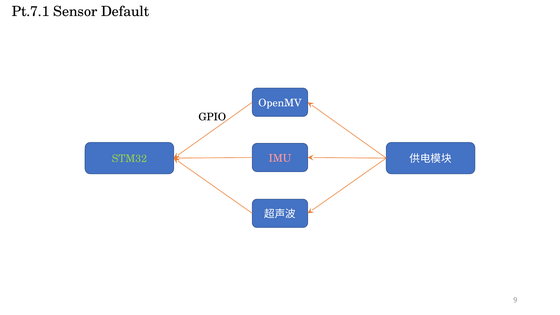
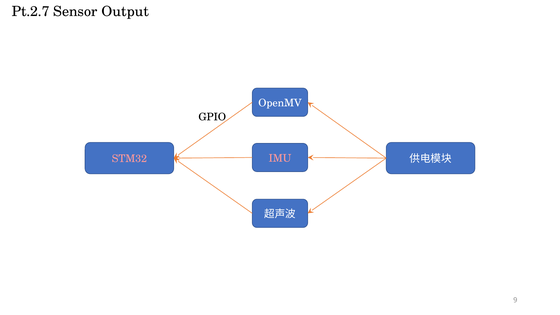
Pt.7.1: Pt.7.1 -> Pt.2.7 (31, 11)
Default: Default -> Output (125, 11)
STM32 colour: light green -> pink (129, 159)
